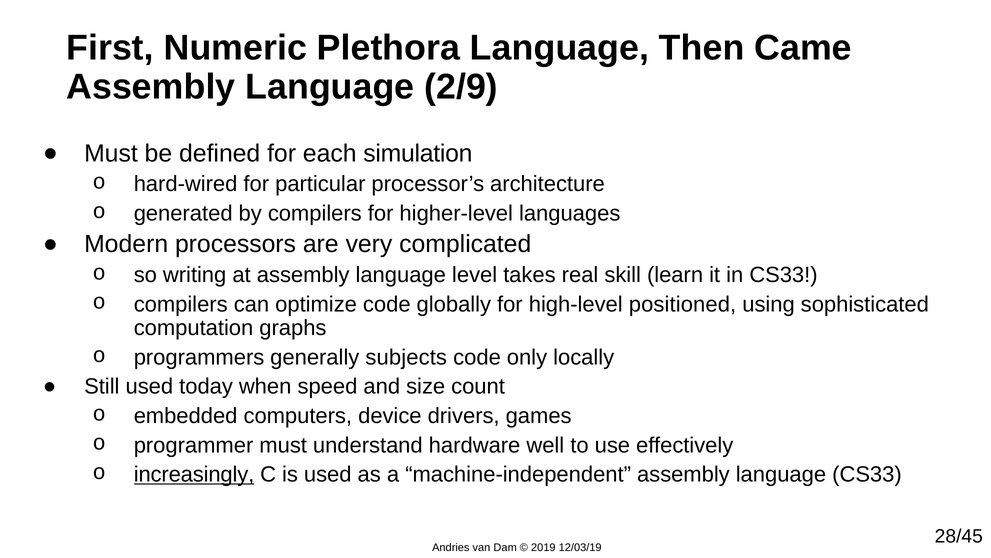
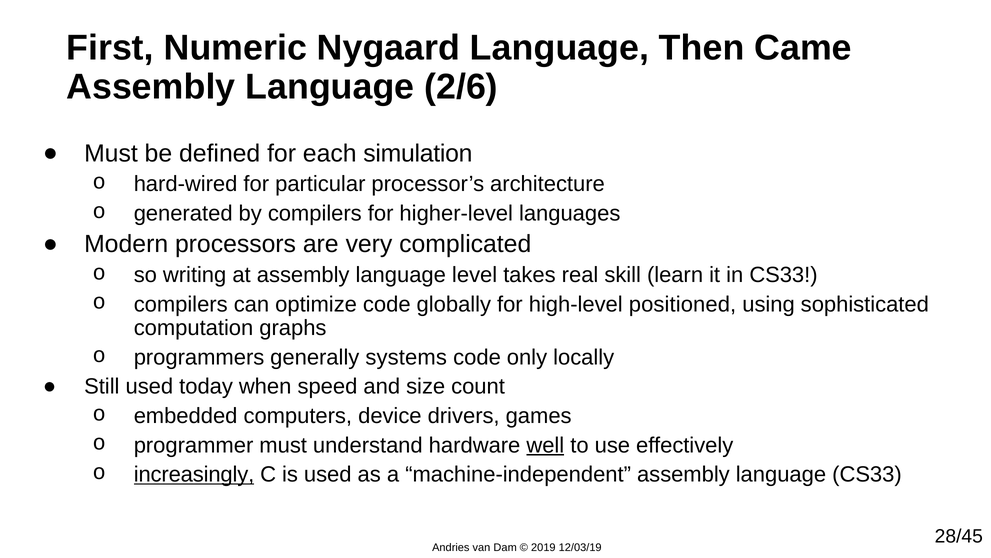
Plethora: Plethora -> Nygaard (388, 48)
2/9: 2/9 -> 2/6 (461, 87)
subjects: subjects -> systems (406, 357)
well underline: none -> present (545, 445)
